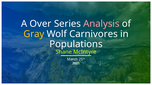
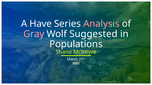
Over: Over -> Have (41, 24)
Gray colour: yellow -> pink (34, 34)
Carnivores: Carnivores -> Suggested (93, 34)
